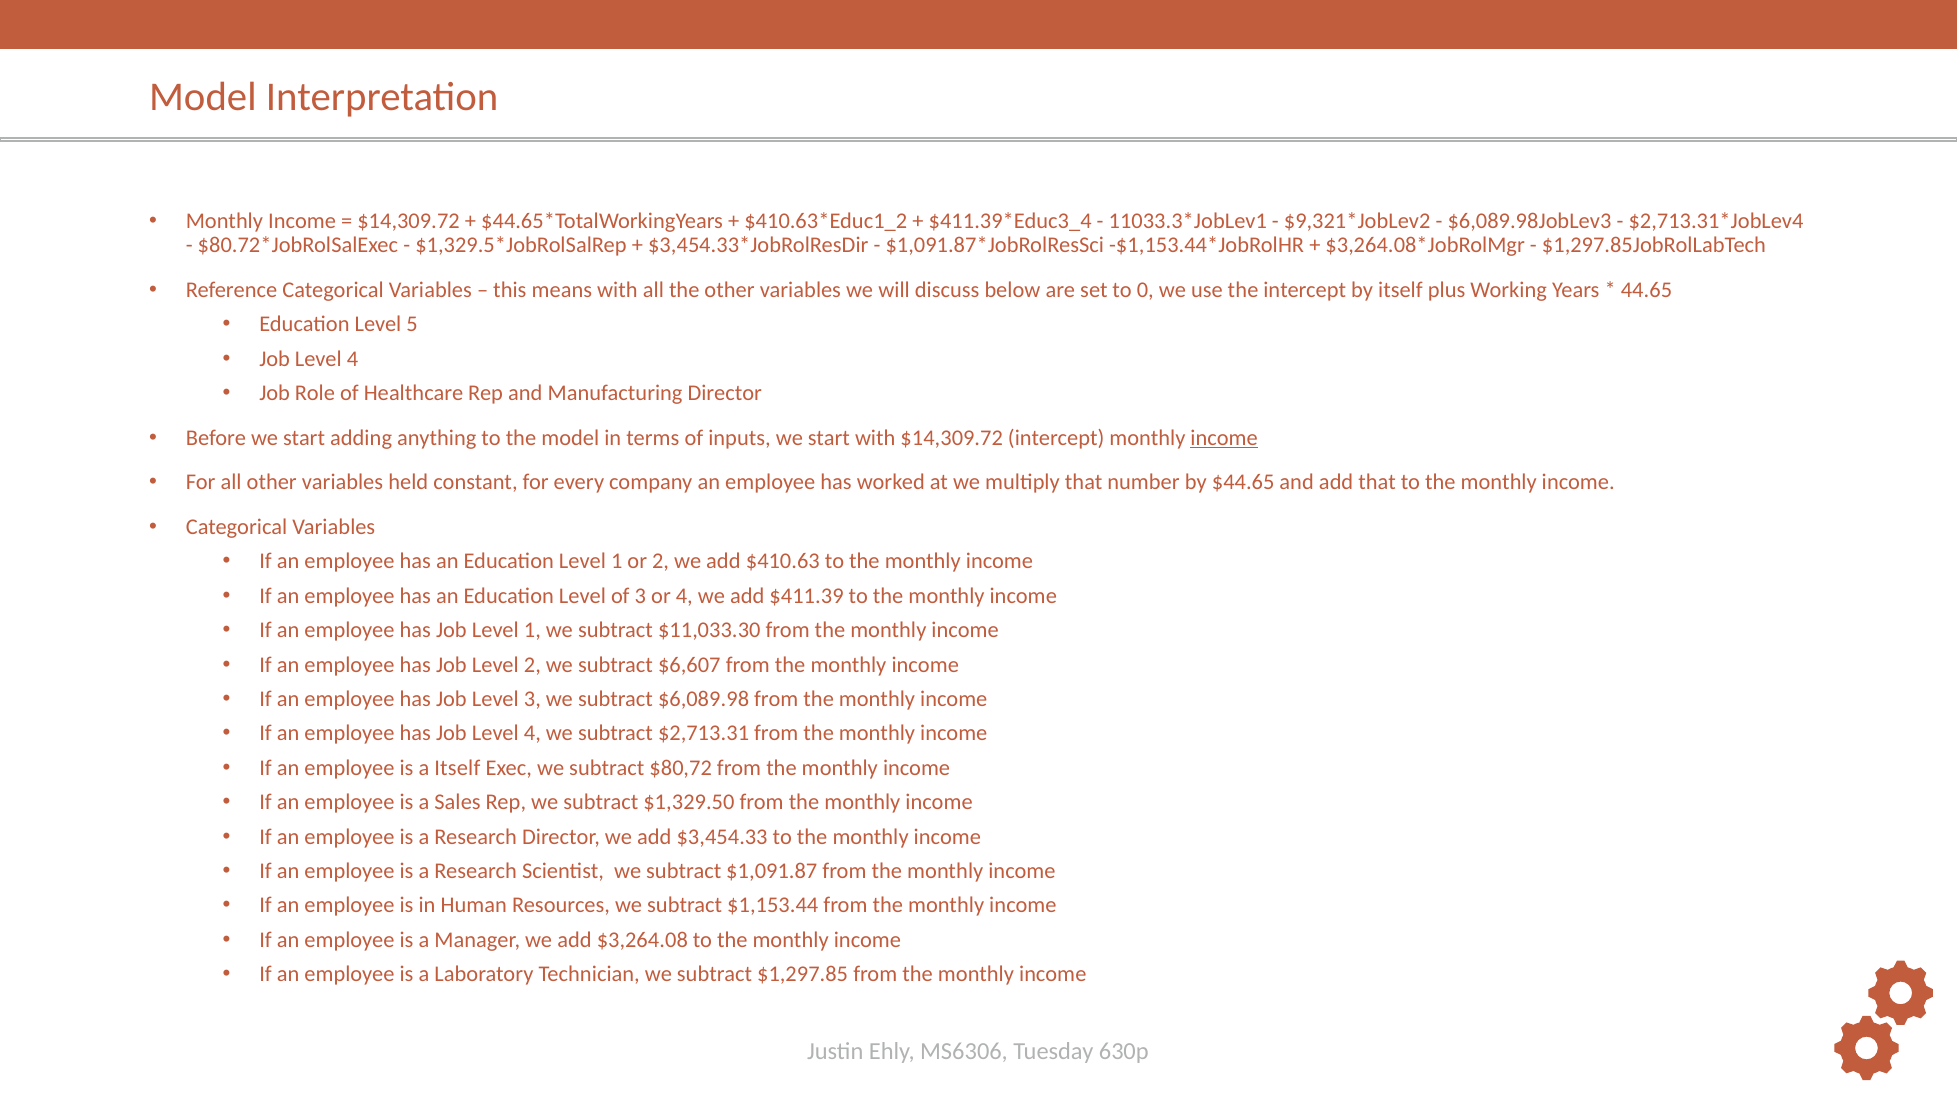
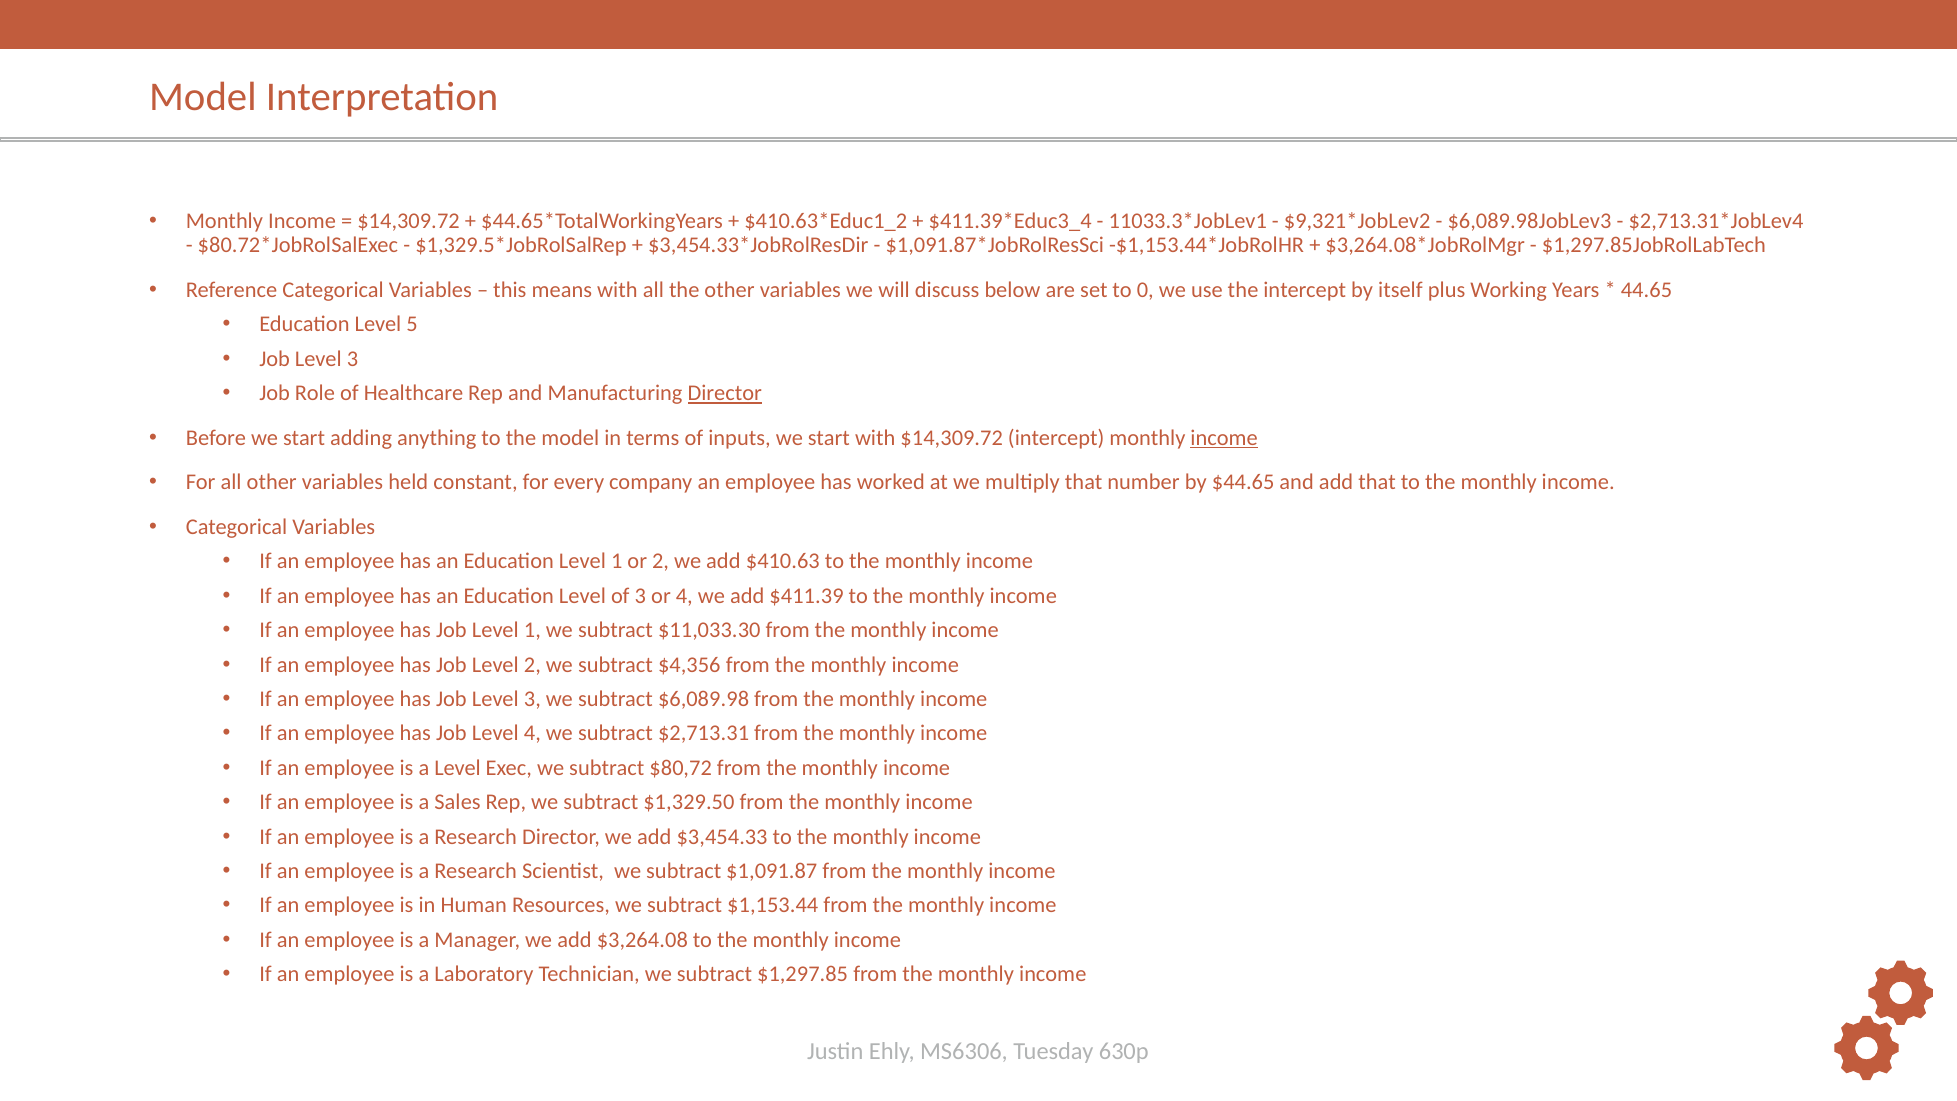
4: 4 -> 3 (353, 359)
Director underline: none -> present (725, 393)
$6,607: $6,607 -> $4,356 (689, 665)
a Itself: Itself -> Level (458, 768)
